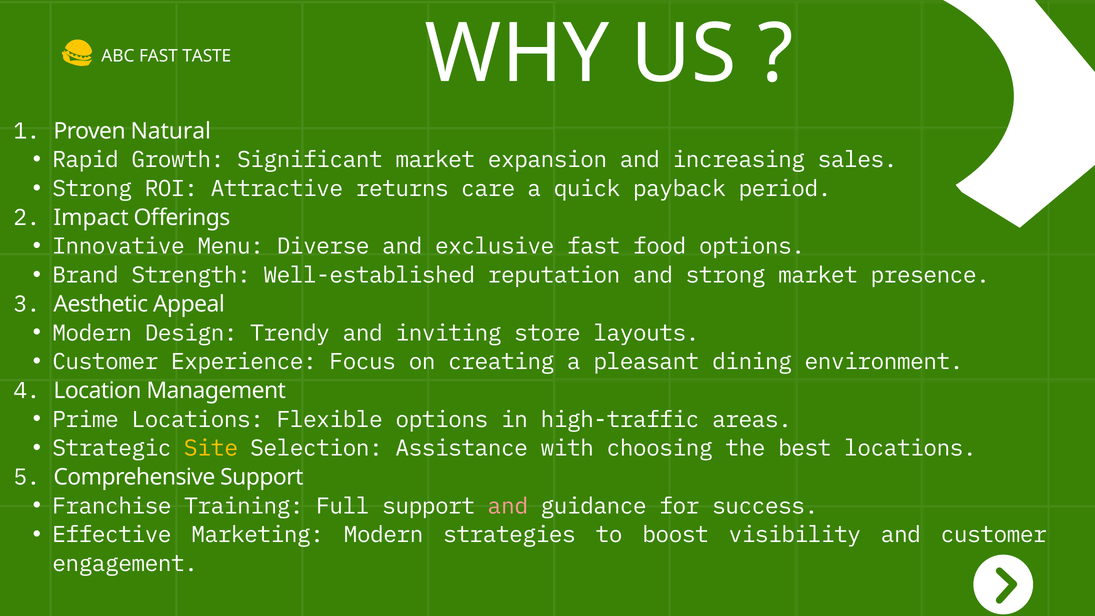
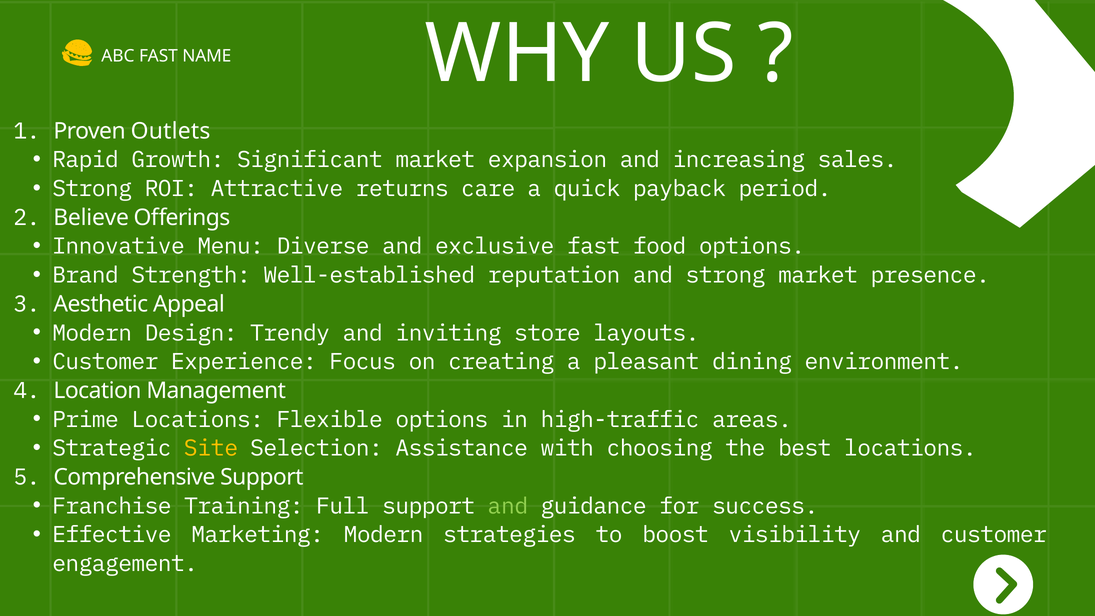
TASTE: TASTE -> NAME (207, 56)
Natural: Natural -> Outlets (171, 131)
Impact: Impact -> Believe (91, 218)
and colour: pink -> light green (508, 506)
